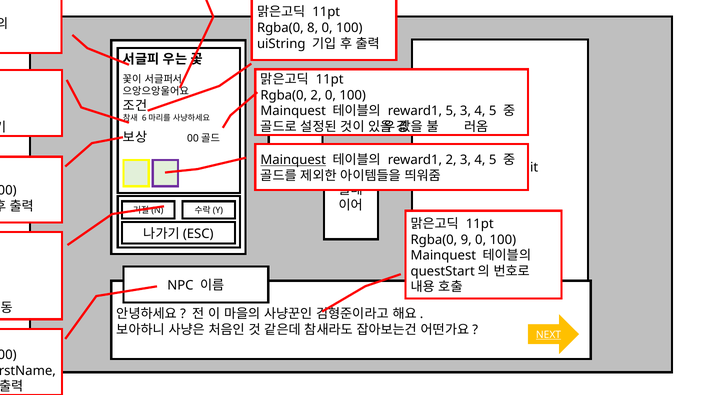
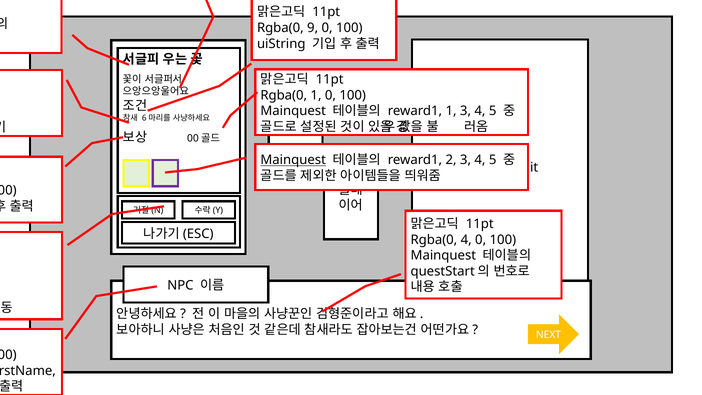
8: 8 -> 9 (313, 28)
Rgba(0 2: 2 -> 1 (316, 95)
reward1 5: 5 -> 1 (451, 111)
Rgba(0 9: 9 -> 4 (466, 240)
NEXT underline: present -> none (548, 335)
